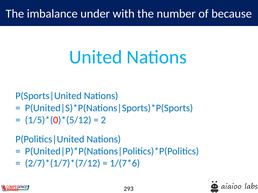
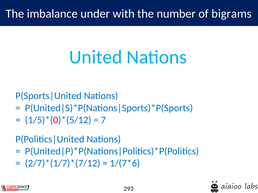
because: because -> bigrams (232, 14)
2: 2 -> 7 (103, 120)
